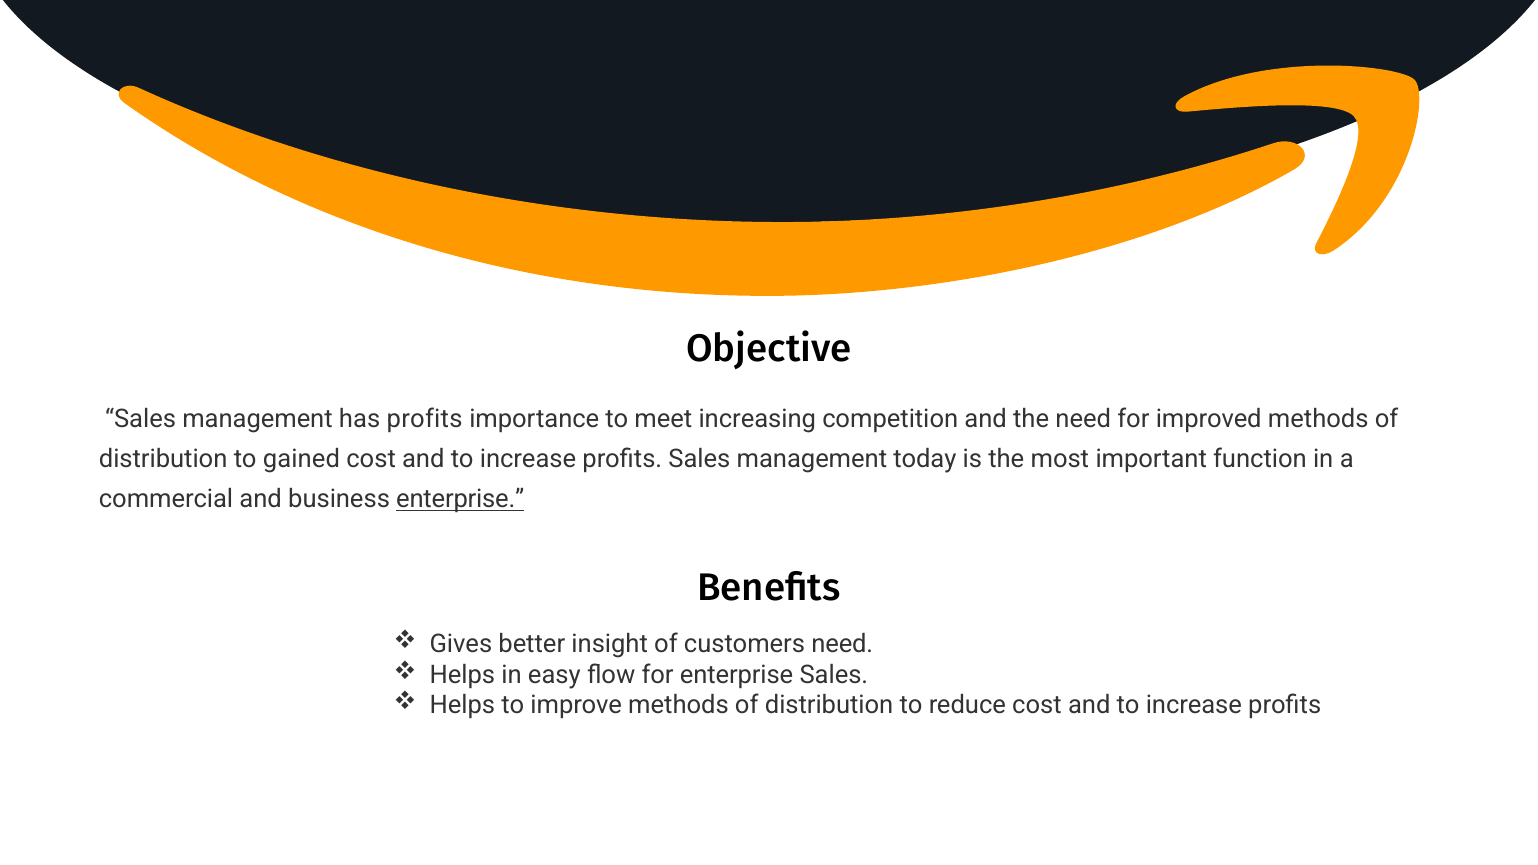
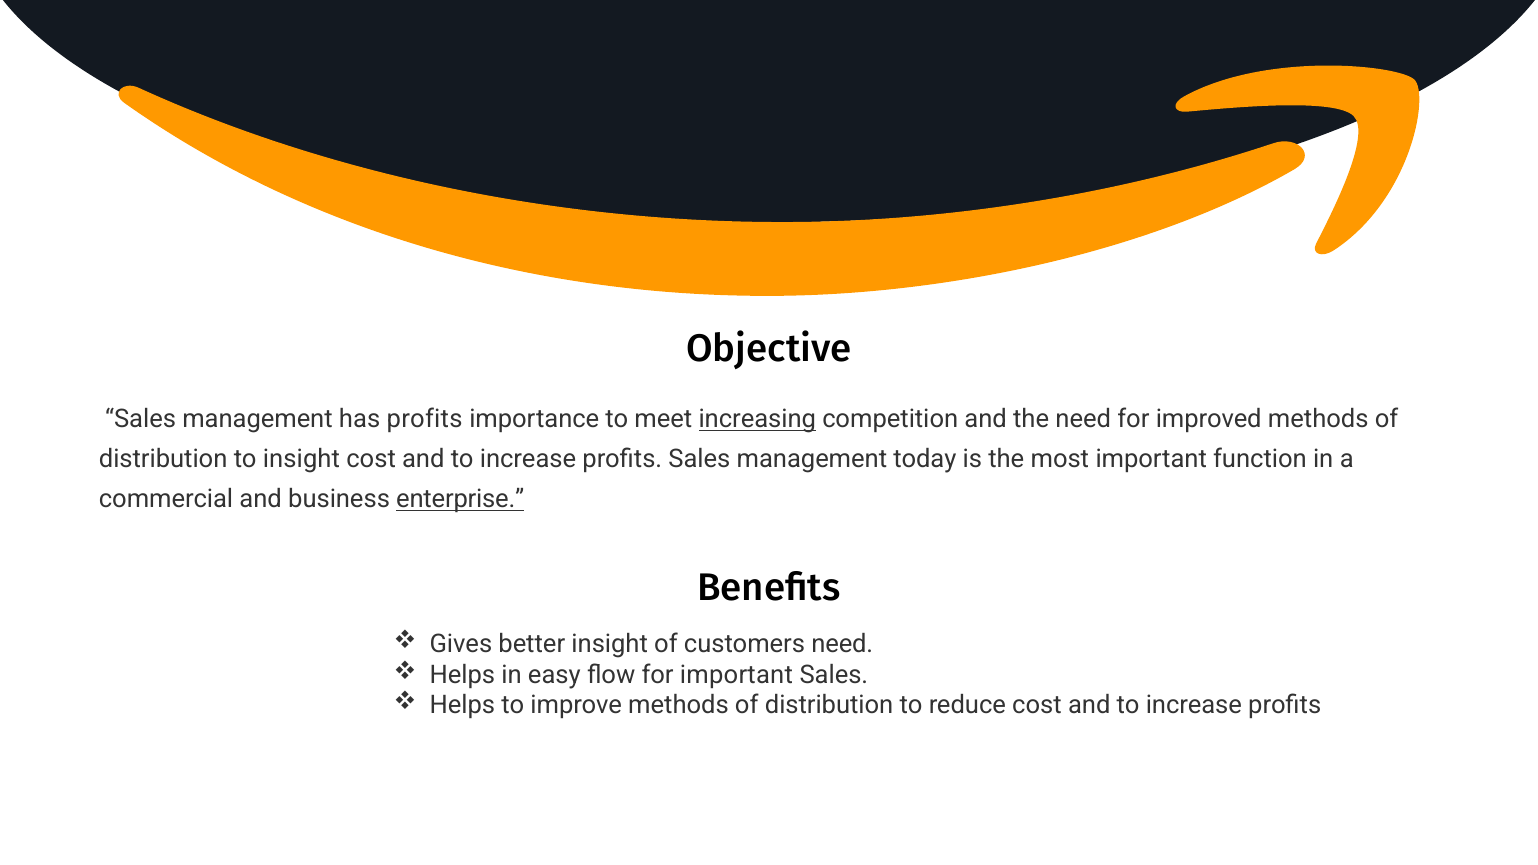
increasing underline: none -> present (757, 419)
to gained: gained -> insight (301, 459)
for enterprise: enterprise -> important (736, 675)
